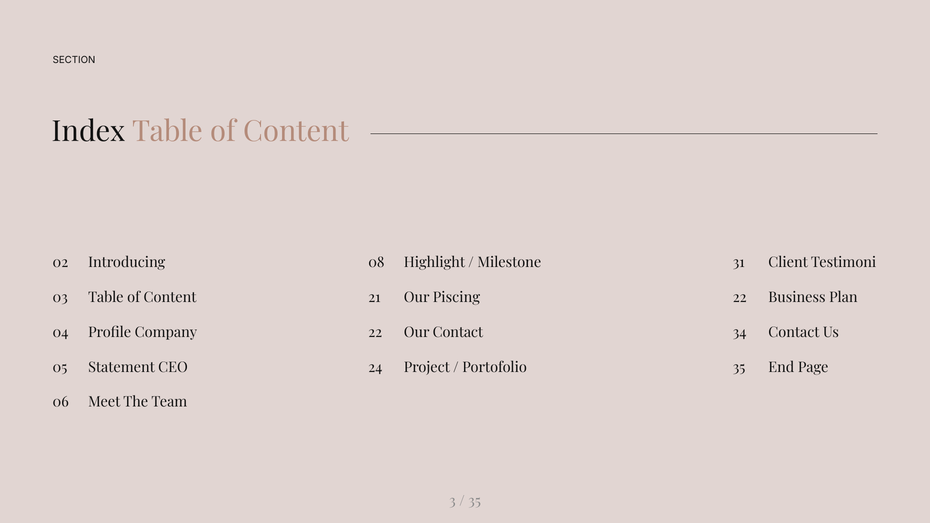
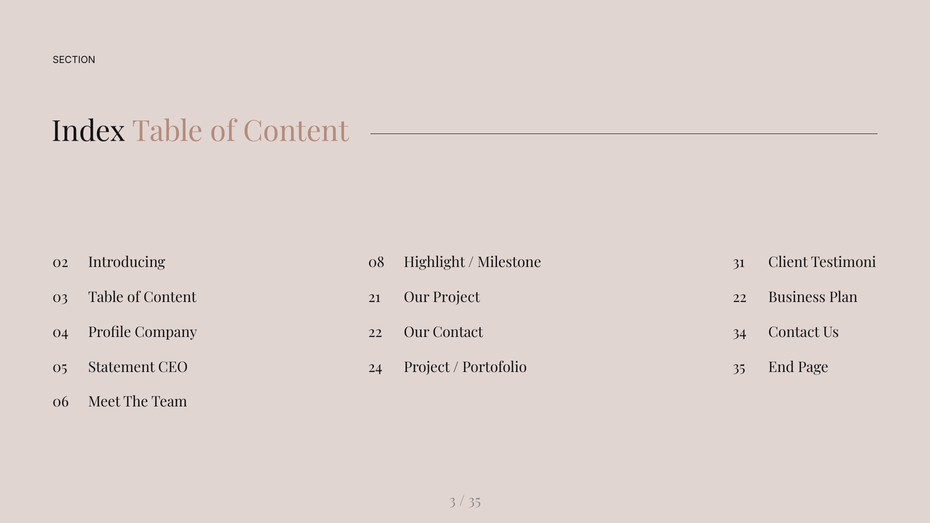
Our Piscing: Piscing -> Project (456, 298)
